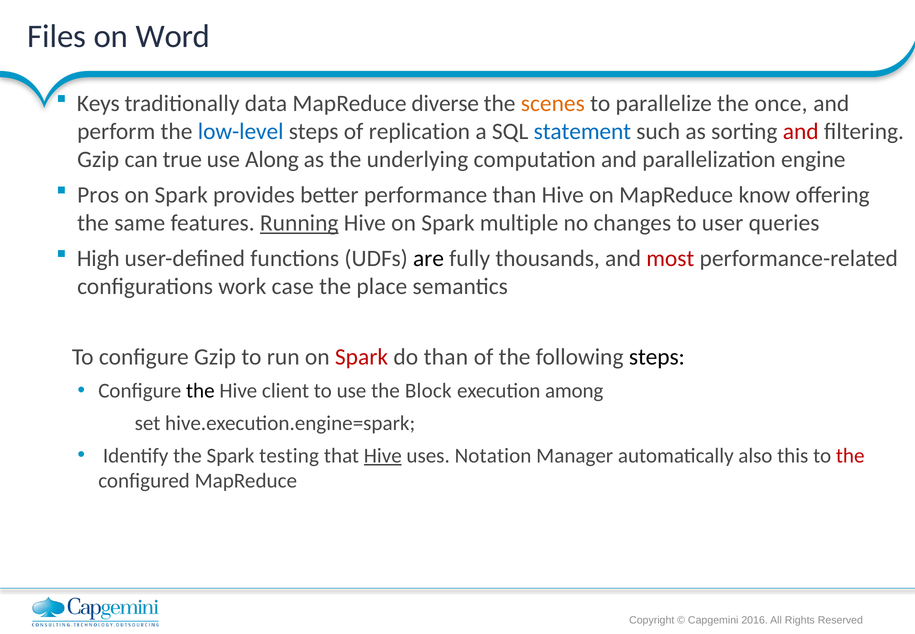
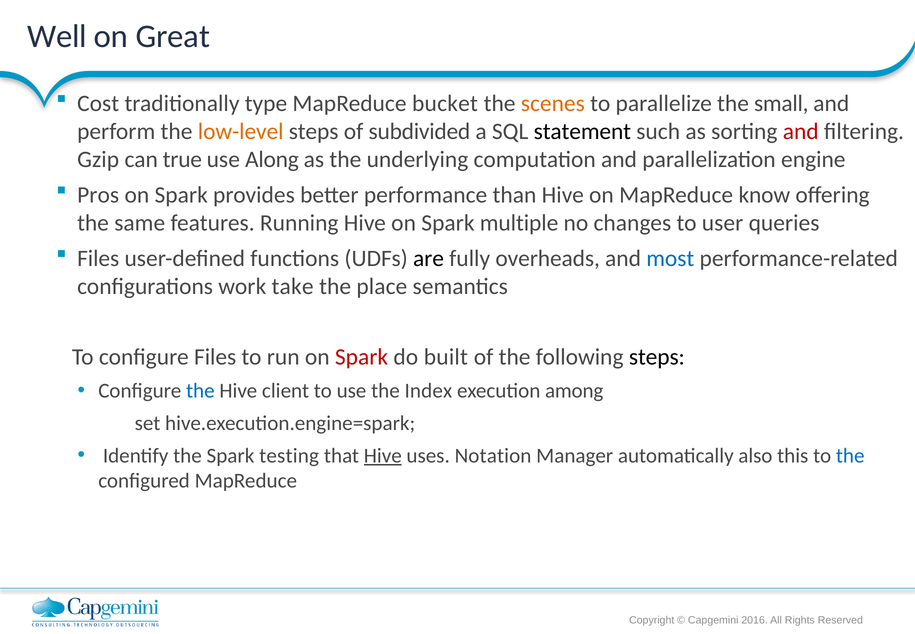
Files: Files -> Well (57, 36)
Word: Word -> Great (173, 36)
Keys: Keys -> Cost (98, 103)
data: data -> type (266, 103)
diverse: diverse -> bucket (445, 103)
once: once -> small (781, 103)
low-level colour: blue -> orange (241, 131)
replication: replication -> subdivided (419, 131)
statement colour: blue -> black (582, 131)
Running underline: present -> none (299, 223)
High: High -> Files (98, 258)
thousands: thousands -> overheads (548, 258)
most colour: red -> blue (670, 258)
case: case -> take (293, 286)
configure Gzip: Gzip -> Files (215, 357)
do than: than -> built (446, 357)
the colour: black -> blue (200, 390)
Block: Block -> Index (428, 390)
the colour: red -> blue (850, 455)
